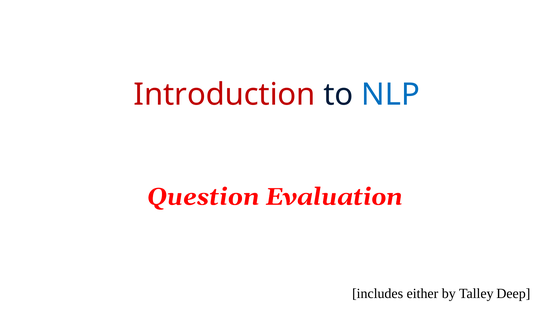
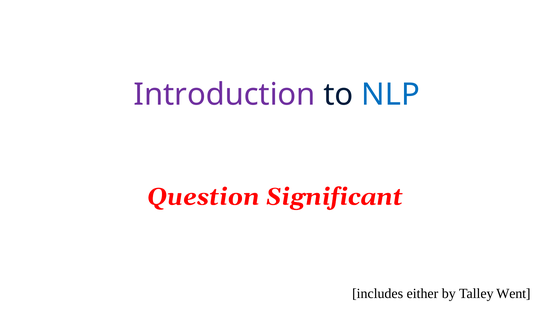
Introduction colour: red -> purple (225, 94)
Evaluation: Evaluation -> Significant (334, 197)
Deep: Deep -> Went (513, 294)
